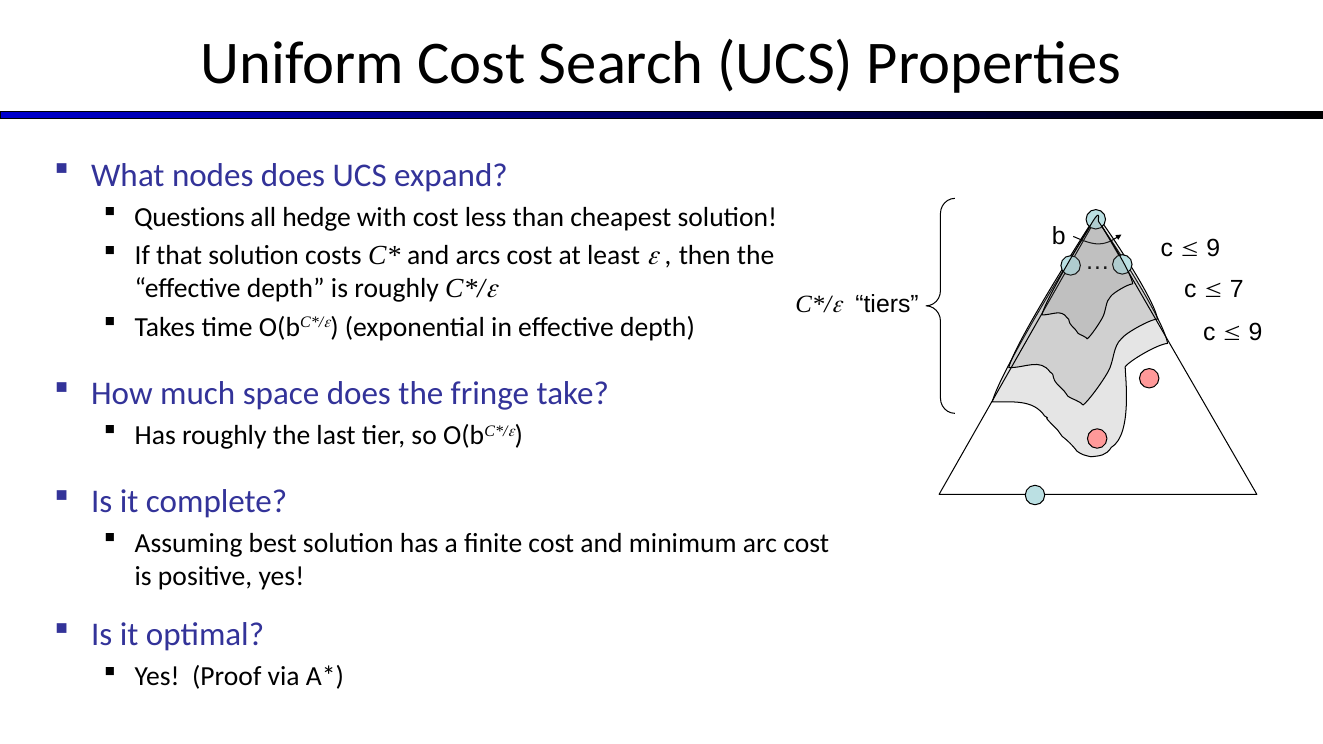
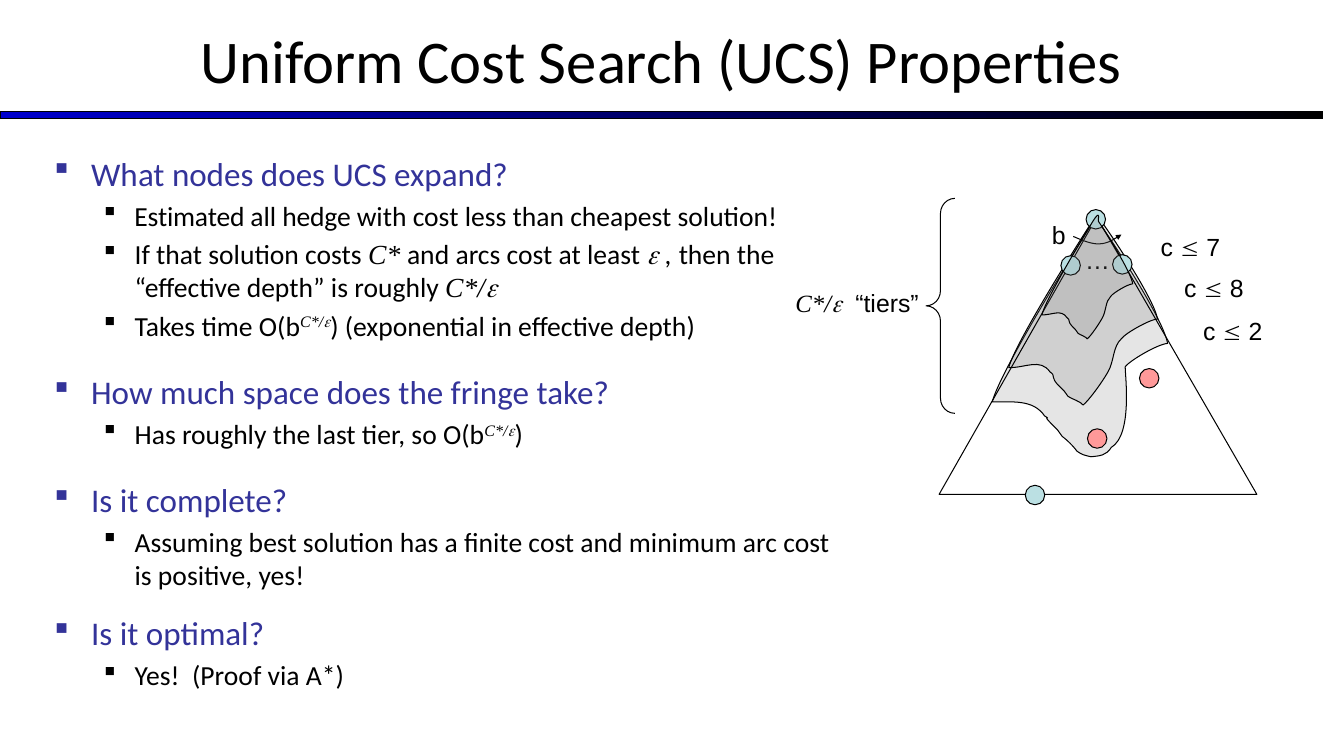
Questions: Questions -> Estimated (190, 217)
9: 9 -> 7 (1213, 249)
7: 7 -> 8 (1237, 290)
9: 9 -> 2 (1256, 332)
